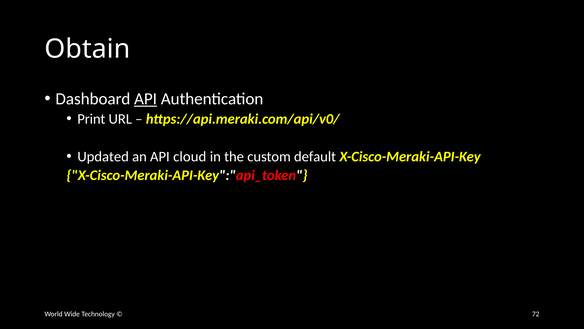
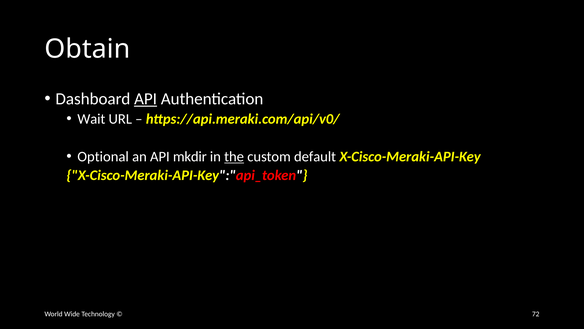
Print: Print -> Wait (91, 119)
Updated: Updated -> Optional (103, 156)
cloud: cloud -> mkdir (190, 156)
the underline: none -> present (234, 156)
